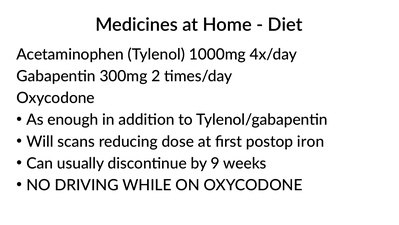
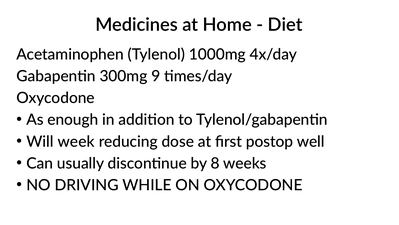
2: 2 -> 9 (156, 76)
scans: scans -> week (76, 141)
iron: iron -> well (311, 141)
9: 9 -> 8 (215, 163)
